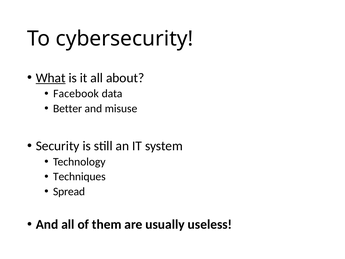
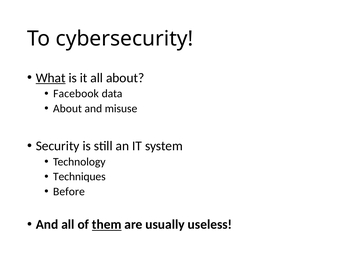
Better: Better -> About (67, 108)
Spread: Spread -> Before (69, 191)
them underline: none -> present (107, 224)
